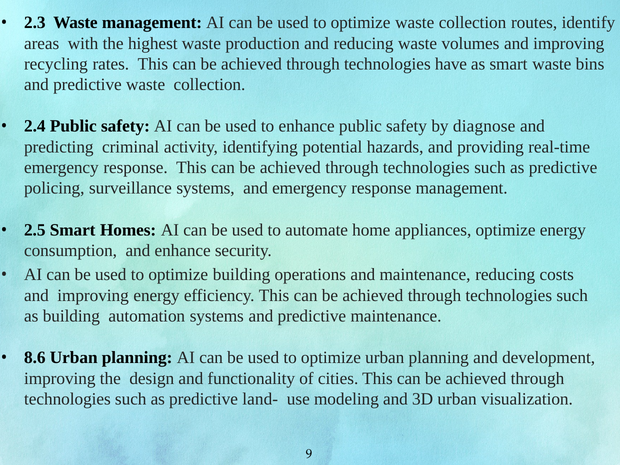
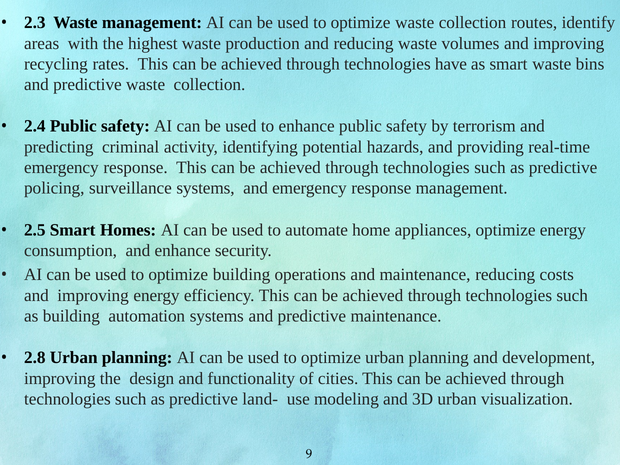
diagnose: diagnose -> terrorism (484, 126)
8.6: 8.6 -> 2.8 (35, 358)
